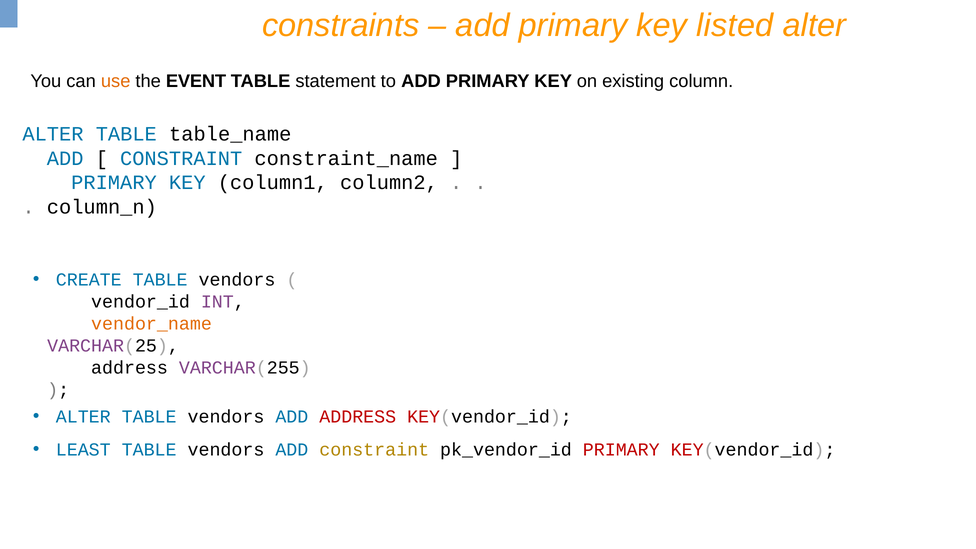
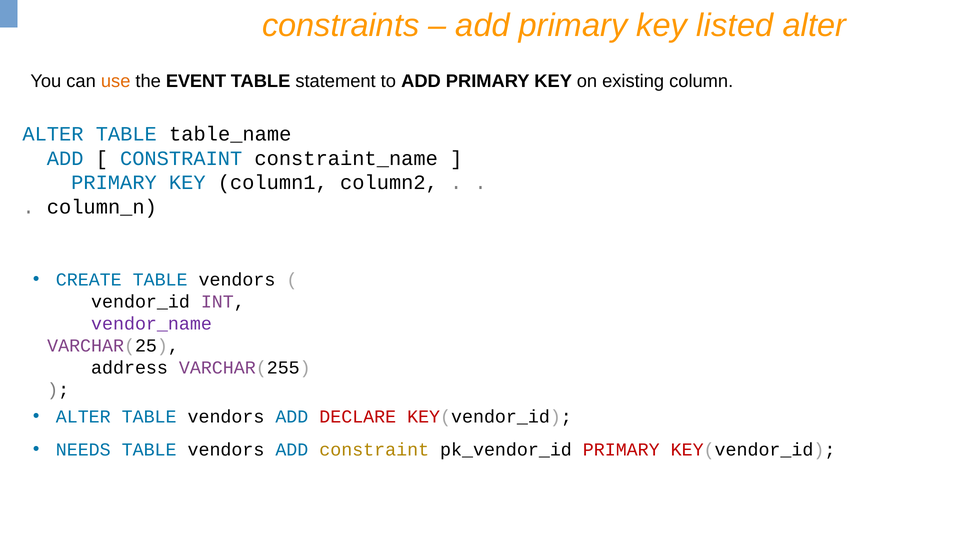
vendor_name colour: orange -> purple (151, 324)
ADD ADDRESS: ADDRESS -> DECLARE (358, 417)
LEAST: LEAST -> NEEDS (83, 450)
